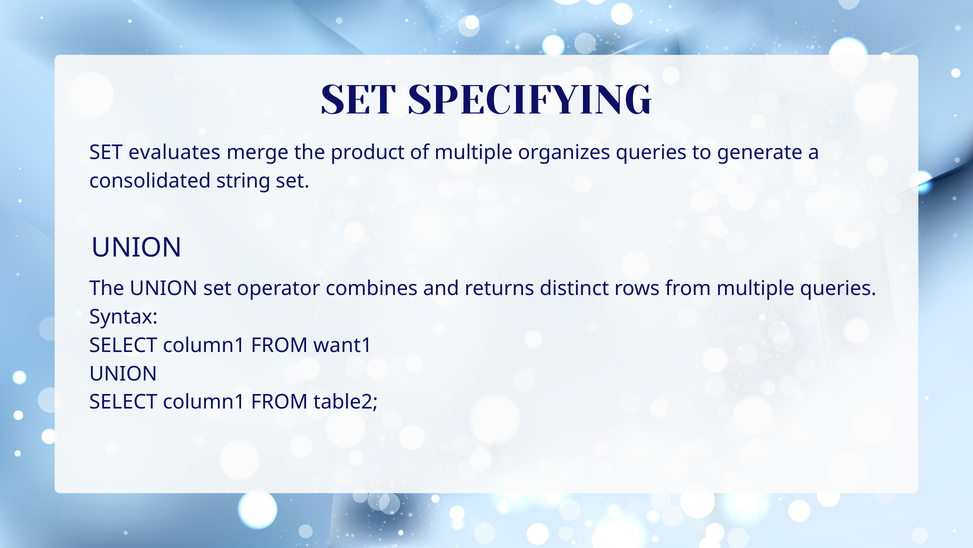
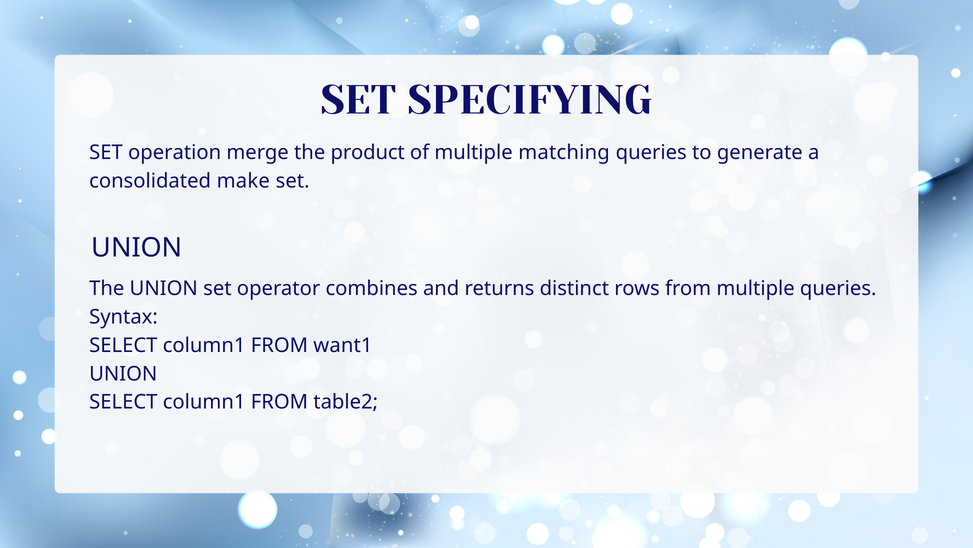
evaluates: evaluates -> operation (175, 152)
organizes: organizes -> matching (564, 152)
string: string -> make (243, 181)
